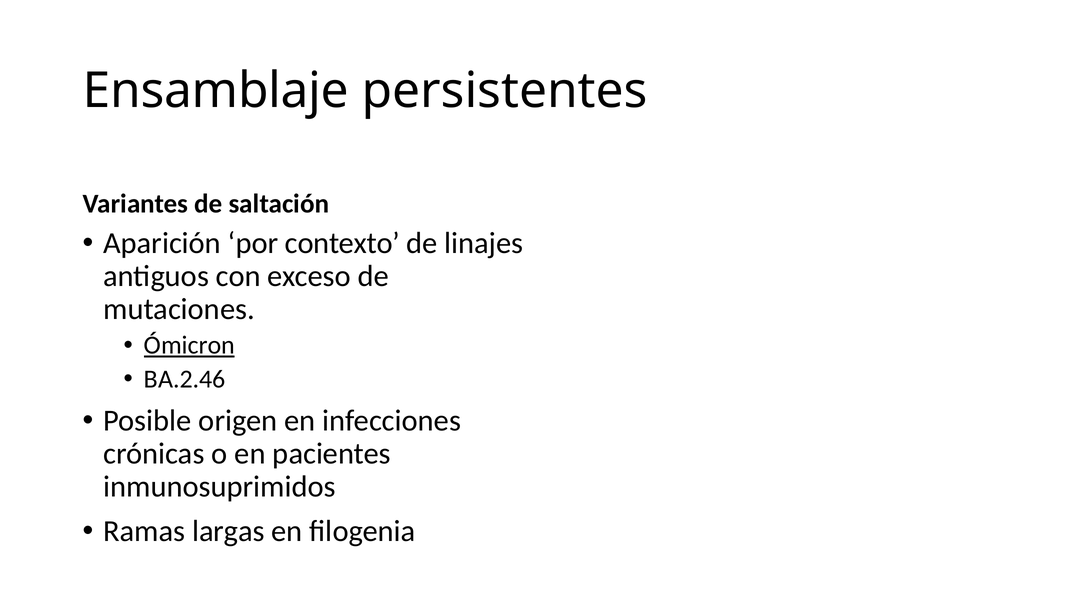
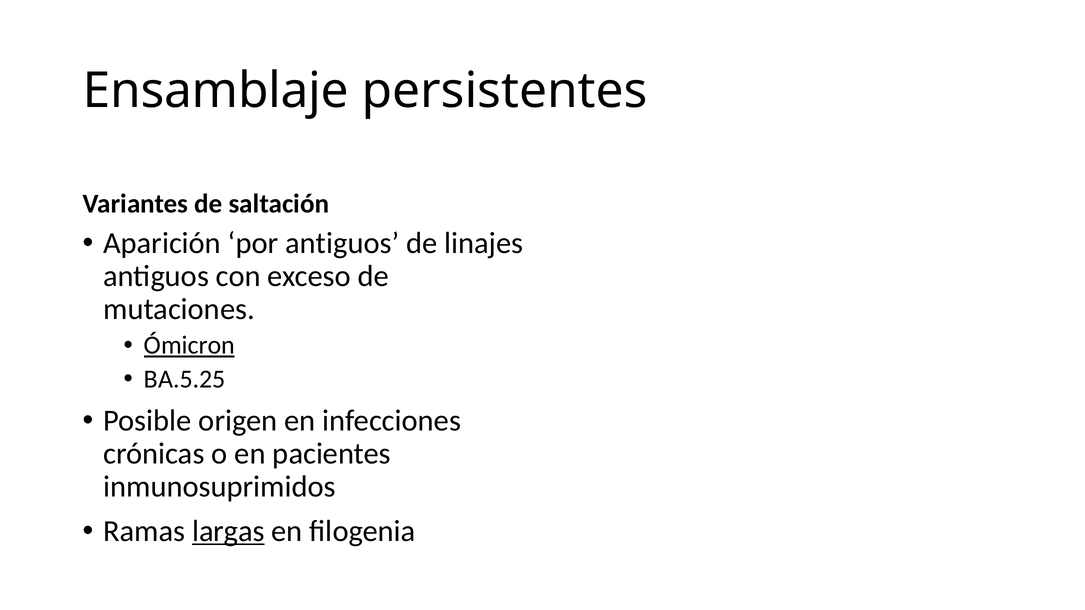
por contexto: contexto -> antiguos (342, 243)
BA.2.46: BA.2.46 -> BA.5.25 (185, 379)
largas underline: none -> present (228, 531)
